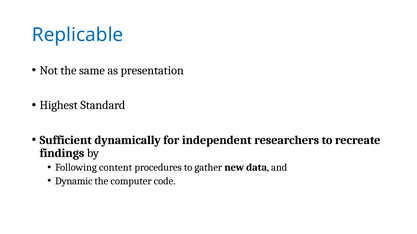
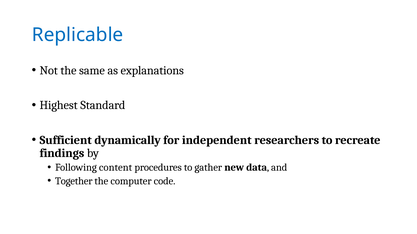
presentation: presentation -> explanations (152, 71)
Dynamic: Dynamic -> Together (74, 181)
